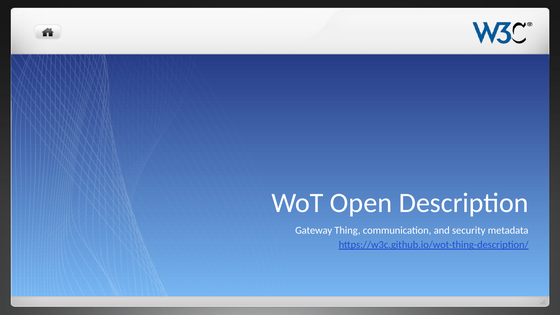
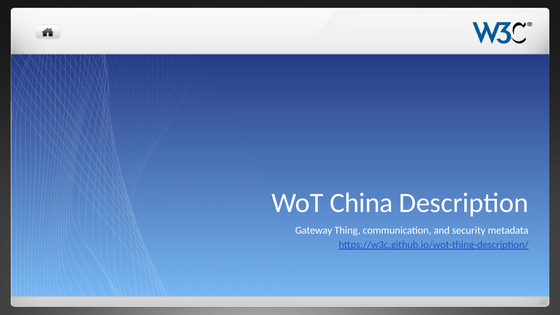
Open: Open -> China (361, 203)
